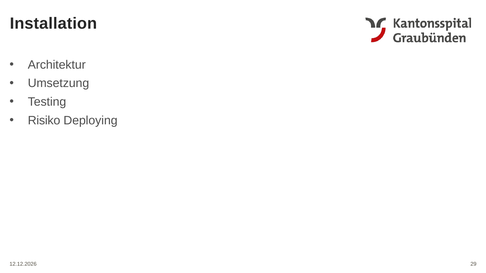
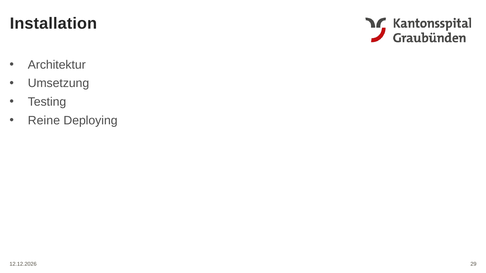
Risiko: Risiko -> Reine (44, 121)
